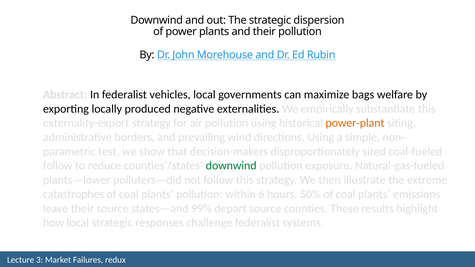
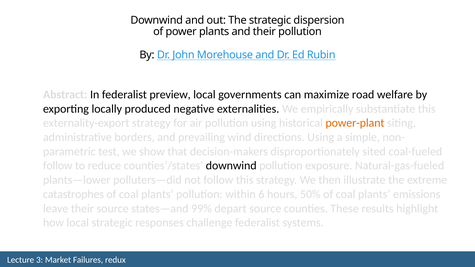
vehicles: vehicles -> preview (170, 95)
bags: bags -> road (363, 95)
downwind colour: green -> black (231, 166)
